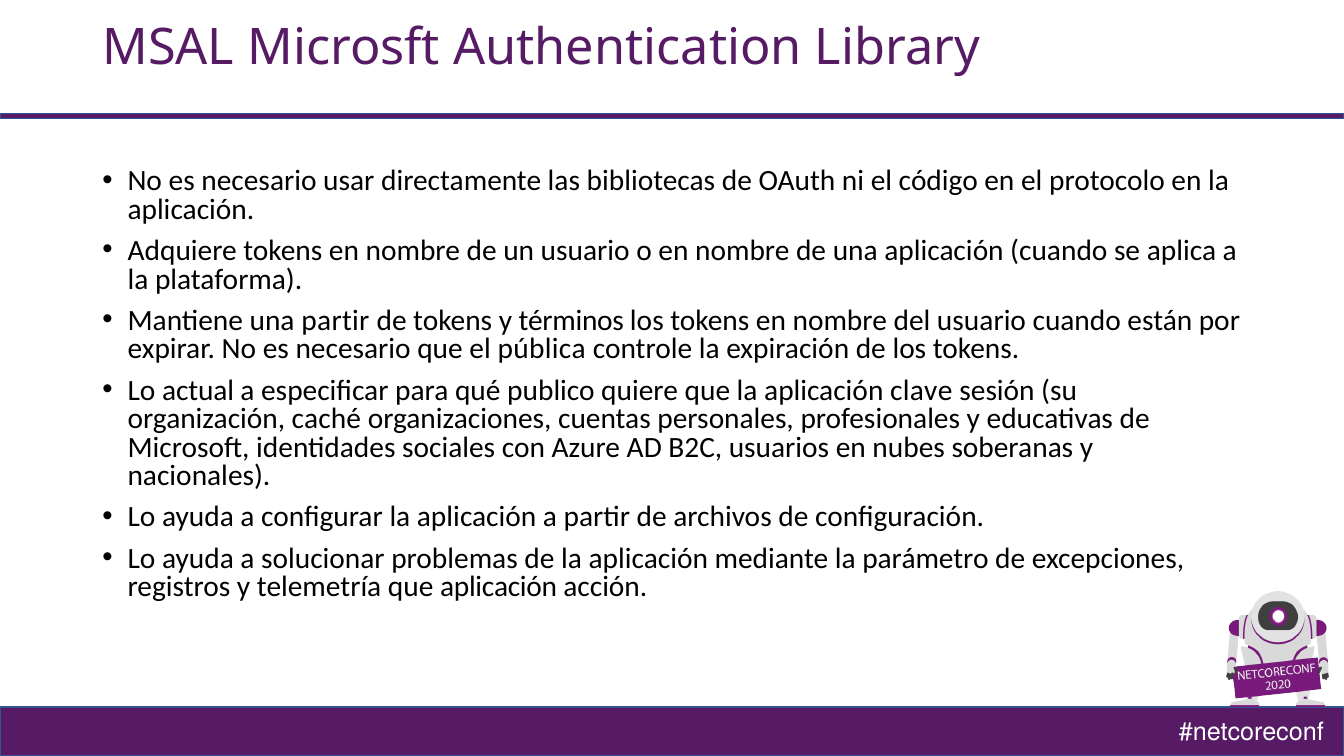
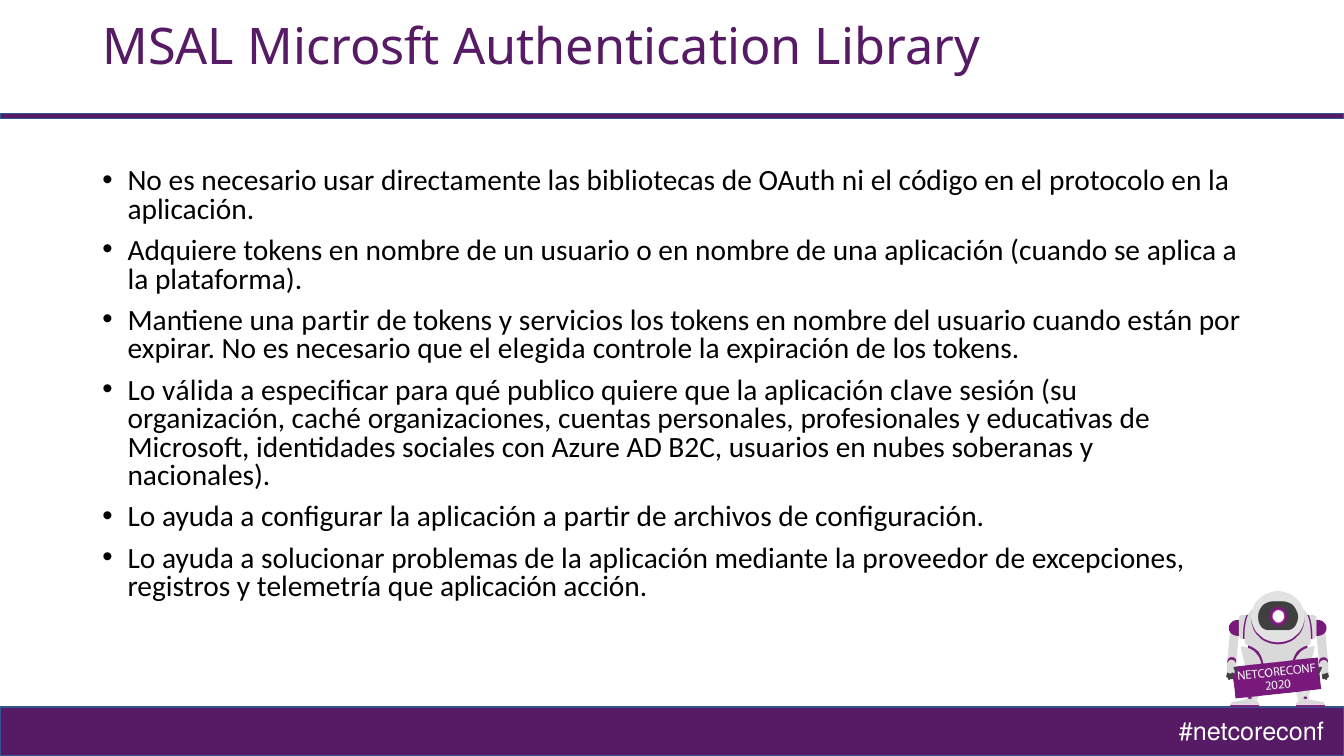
términos: términos -> servicios (571, 321)
pública: pública -> elegida (542, 349)
actual: actual -> válida (198, 390)
parámetro: parámetro -> proveedor (925, 558)
